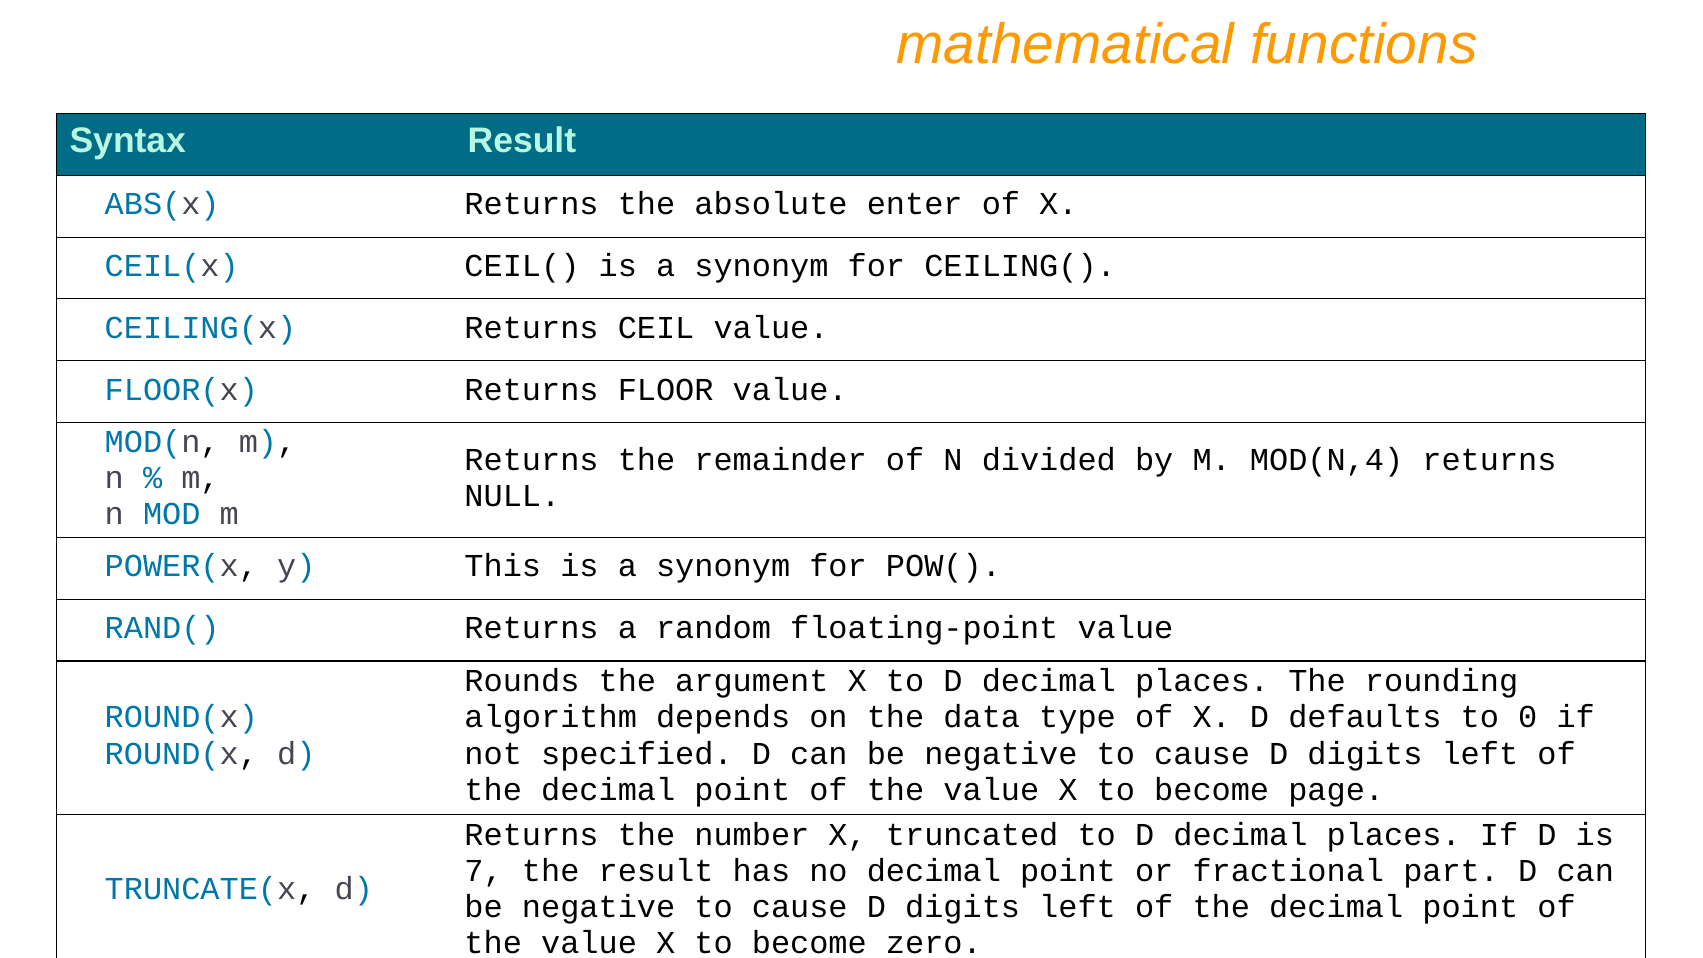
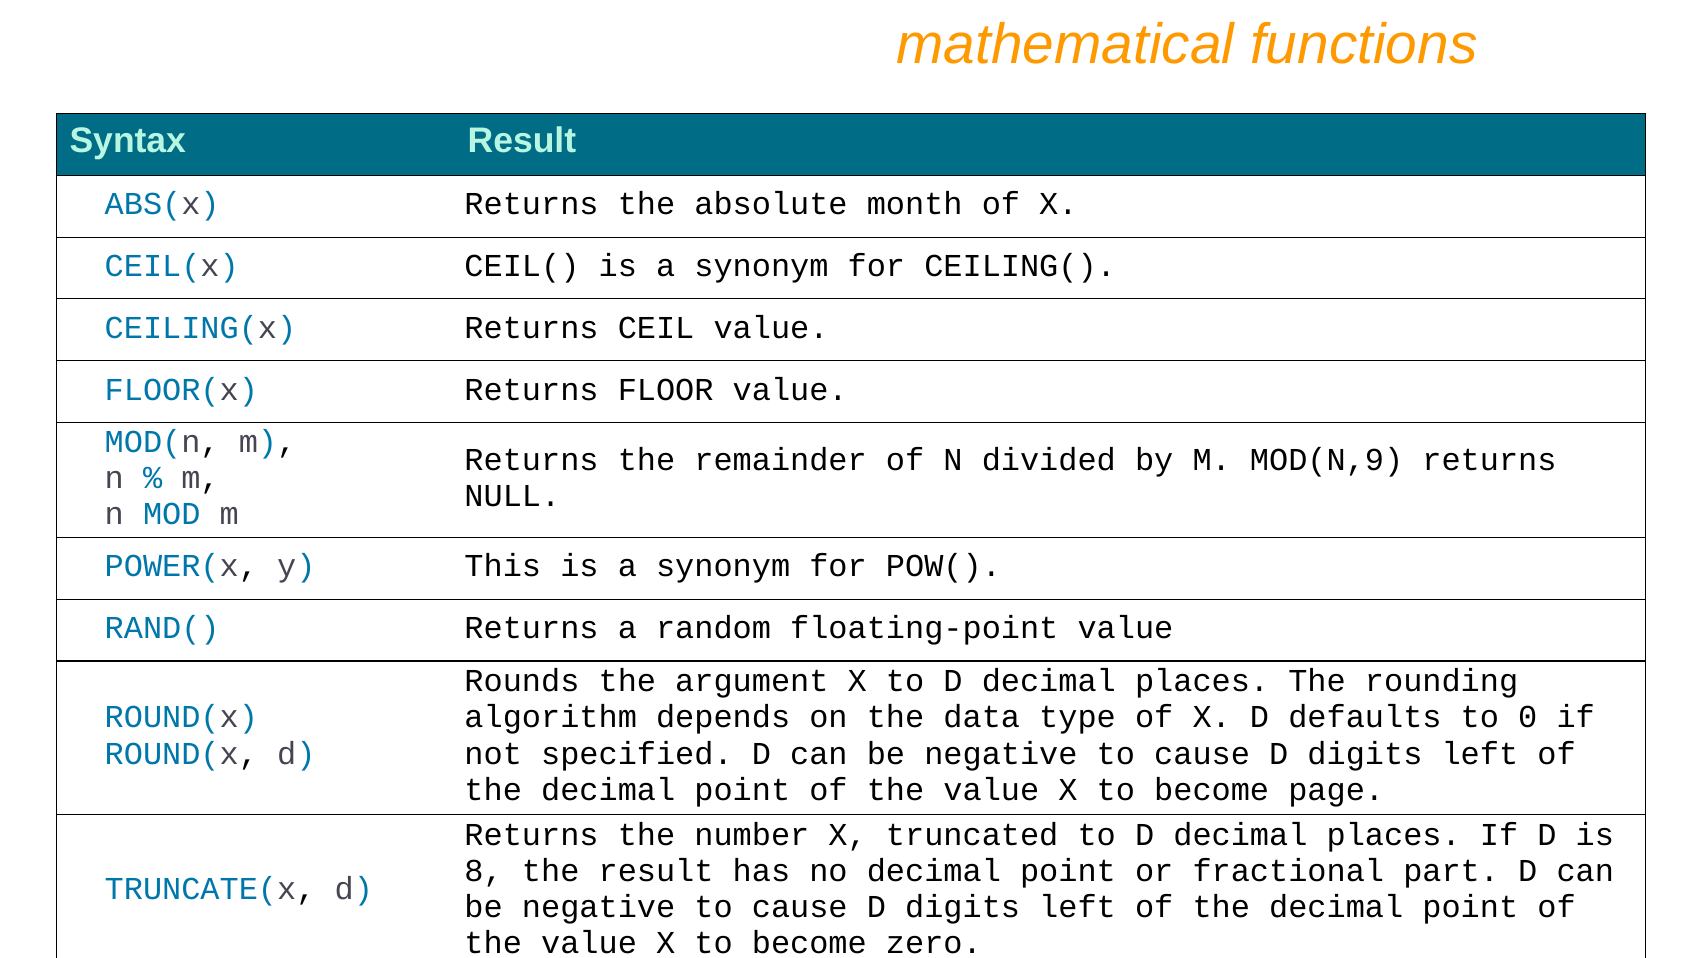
enter: enter -> month (915, 204)
MOD(N,4: MOD(N,4 -> MOD(N,9 (1327, 460)
7: 7 -> 8 (484, 871)
